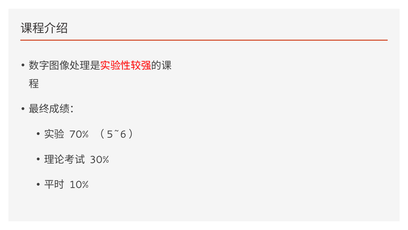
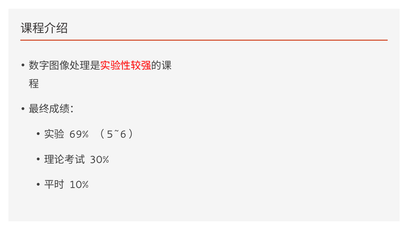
70%: 70% -> 69% (79, 134)
